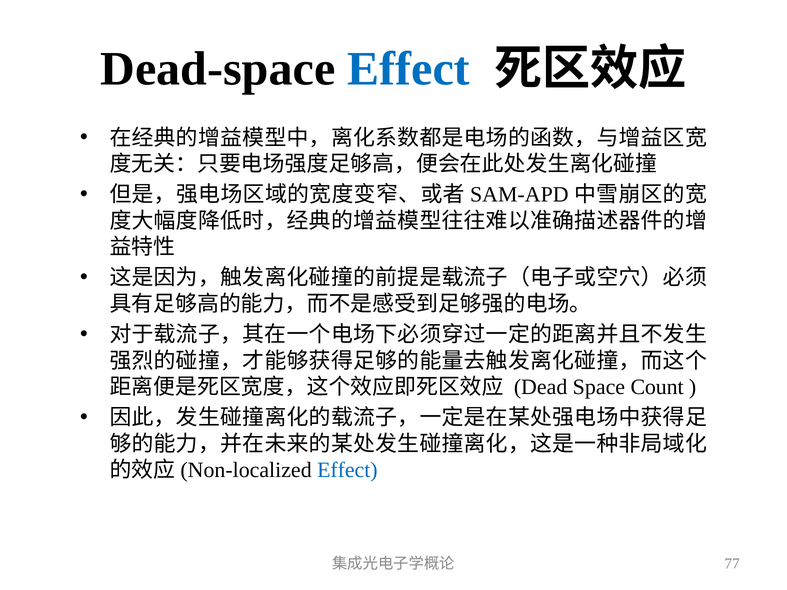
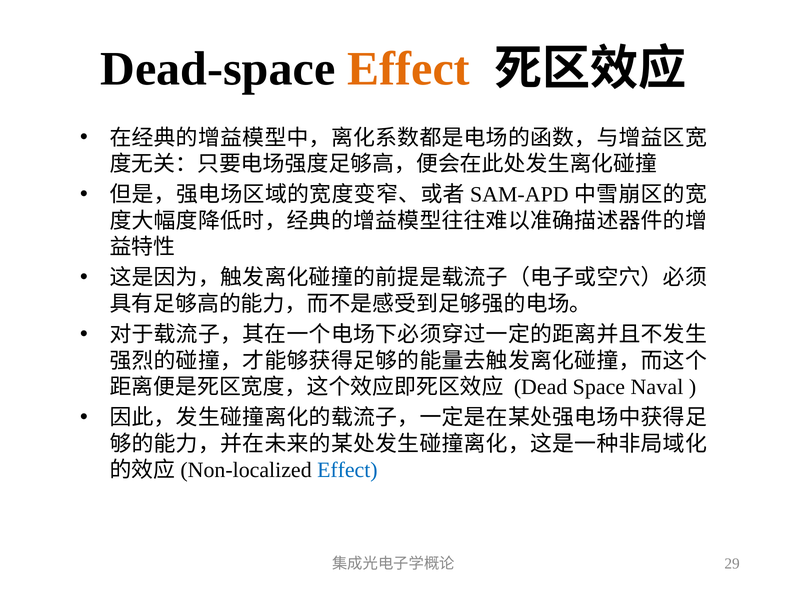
Effect colour: blue -> orange (409, 69)
Count: Count -> Naval (657, 387)
77: 77 -> 29 (732, 564)
